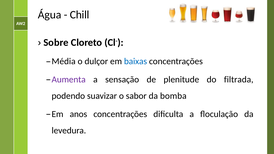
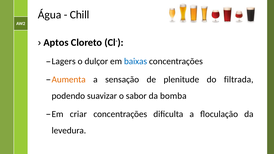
Sobre: Sobre -> Aptos (56, 43)
Média: Média -> Lagers (64, 61)
Aumenta colour: purple -> orange (69, 80)
anos: anos -> criar (78, 114)
